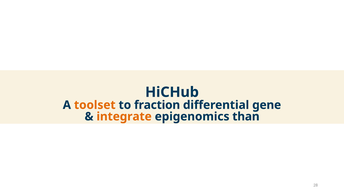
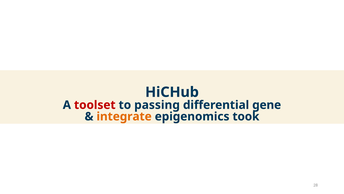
toolset colour: orange -> red (95, 105)
fraction: fraction -> passing (157, 105)
than: than -> took (246, 116)
